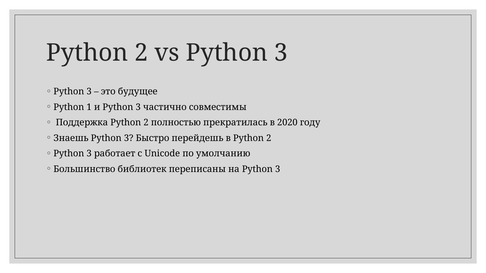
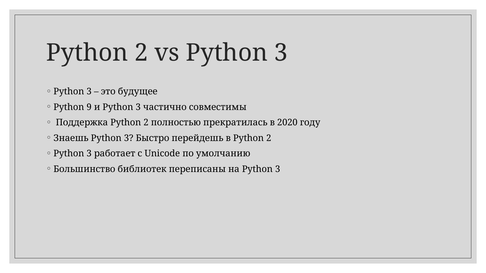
1: 1 -> 9 (89, 107)
